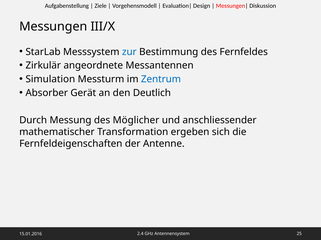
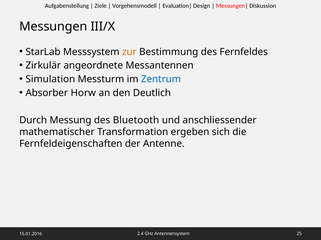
zur colour: blue -> orange (129, 52)
Gerät: Gerät -> Horw (83, 93)
Möglicher: Möglicher -> Bluetooth (136, 121)
